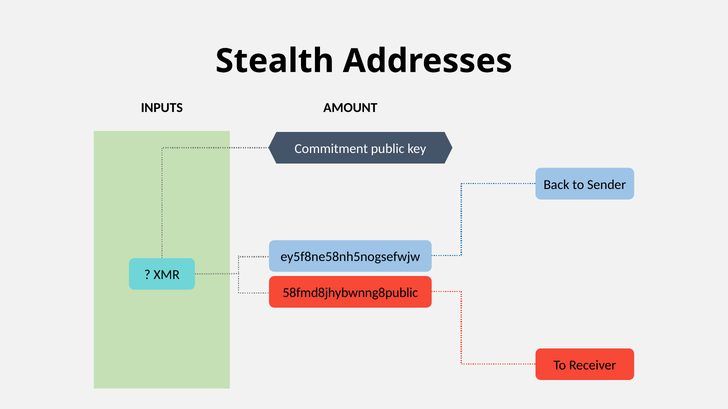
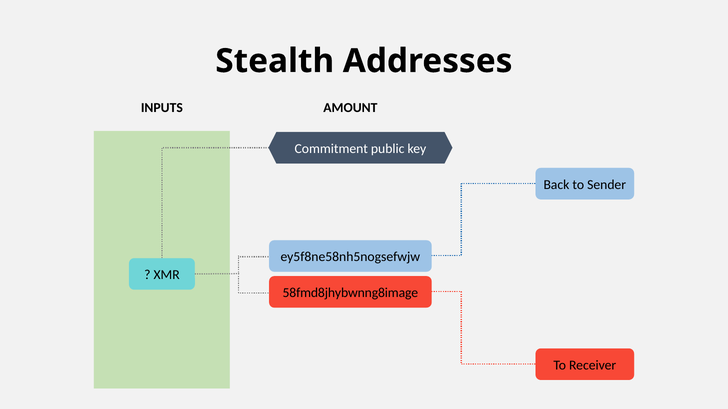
58fmd8jhybwnng8public: 58fmd8jhybwnng8public -> 58fmd8jhybwnng8image (350, 293)
